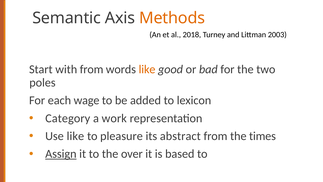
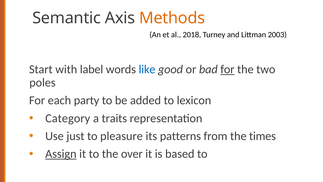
with from: from -> label (92, 69)
like colour: orange -> blue (147, 69)
for underline: none -> present (227, 69)
wage: wage -> party (87, 100)
work: work -> traits (114, 118)
Use like: like -> just (75, 136)
abstract: abstract -> patterns (180, 136)
